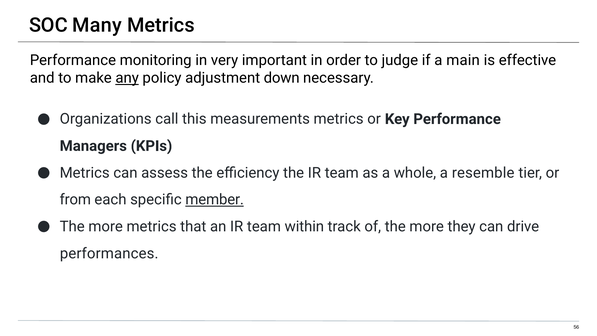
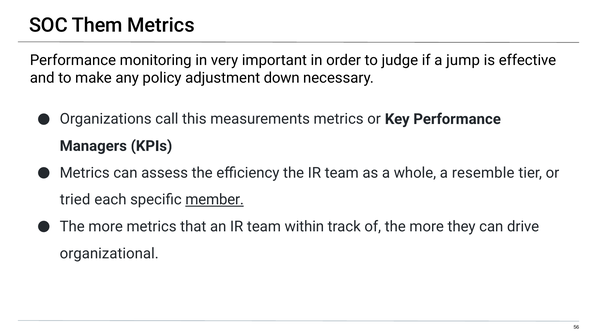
Many: Many -> Them (97, 25)
main: main -> jump (463, 60)
any underline: present -> none (127, 78)
from: from -> tried (75, 200)
performances: performances -> organizational (109, 253)
